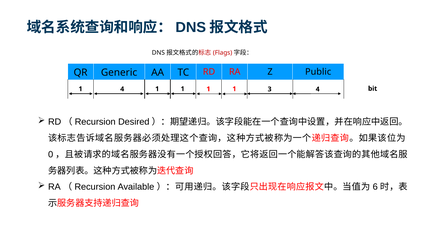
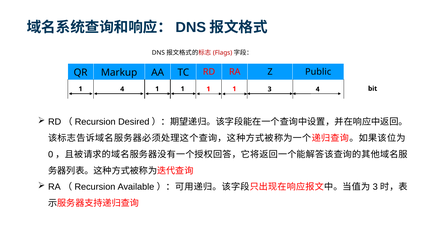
Generic: Generic -> Markup (119, 73)
6: 6 -> 3 (375, 188)
